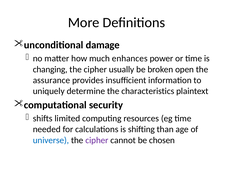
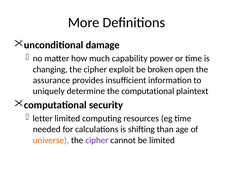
enhances: enhances -> capability (130, 58)
usually: usually -> exploit (122, 69)
the characteristics: characteristics -> computational (148, 91)
shifts: shifts -> letter (43, 118)
universe colour: blue -> orange (51, 140)
be chosen: chosen -> limited (162, 140)
